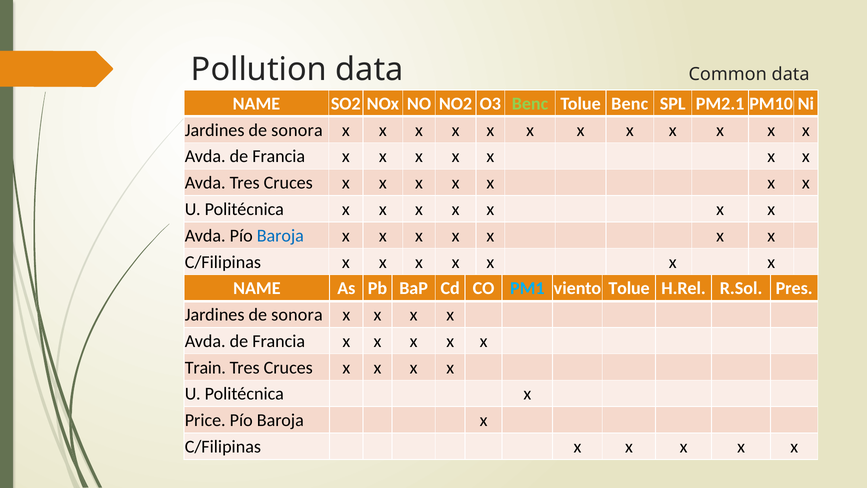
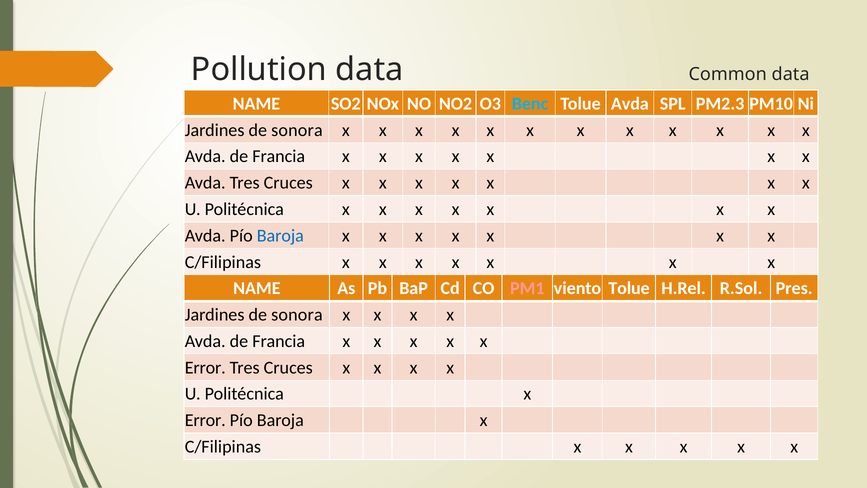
Benc colour: light green -> light blue (530, 104)
Tolue Benc: Benc -> Avda (630, 104)
PM2.1: PM2.1 -> PM2.3 (720, 104)
PM1 colour: light blue -> pink (527, 288)
Train: Train -> Error (205, 367)
Price: Price -> Error (205, 420)
